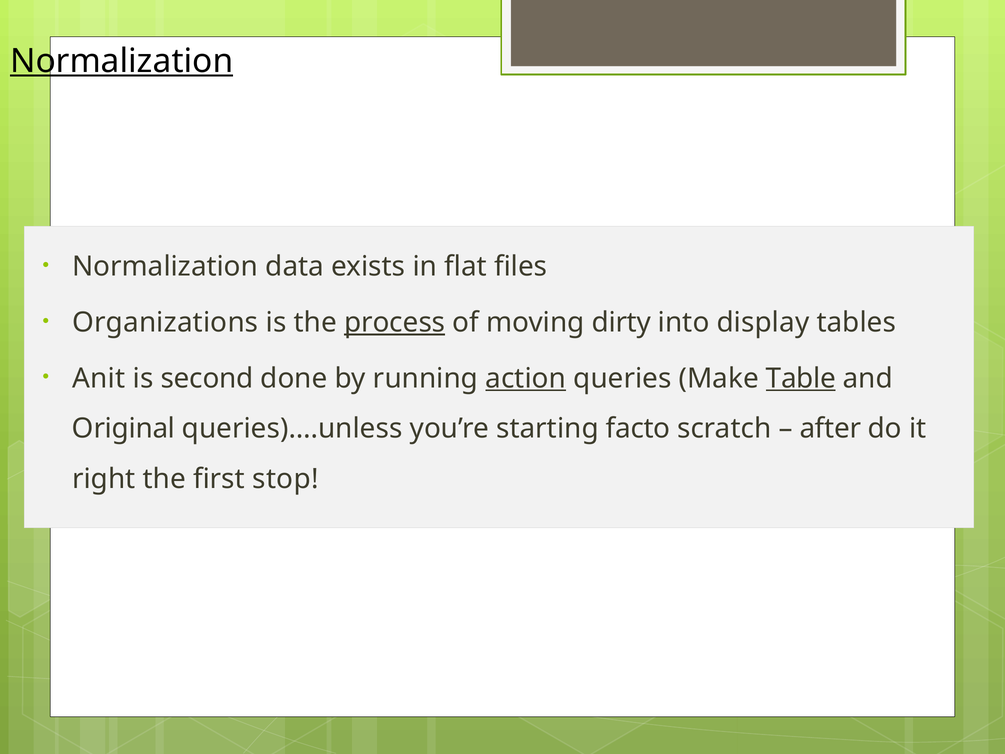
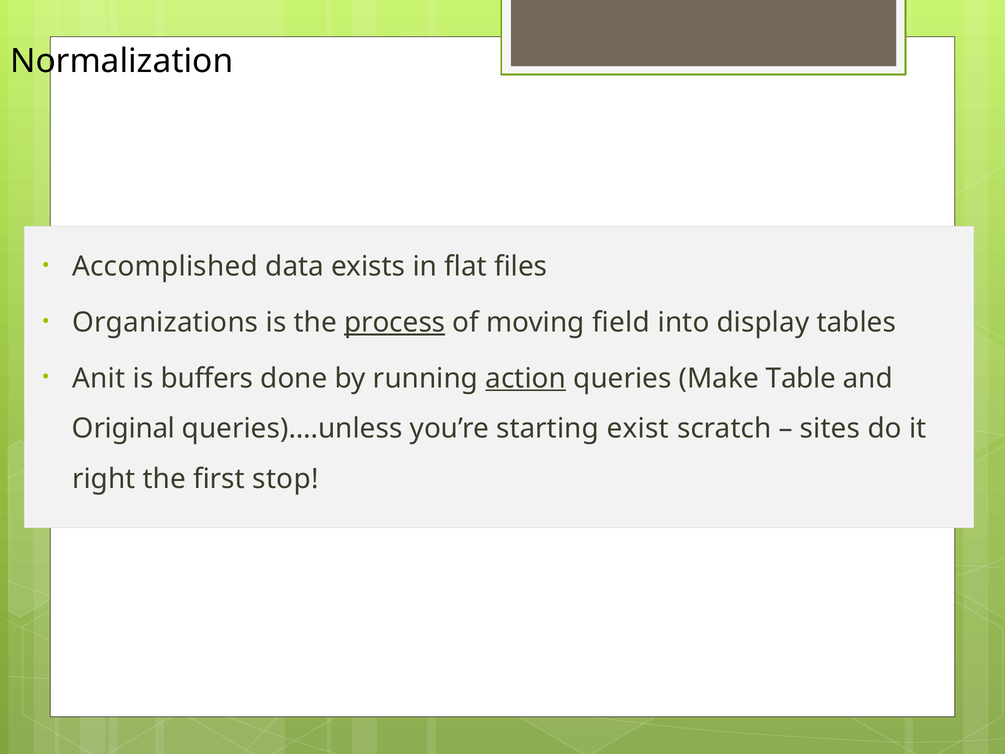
Normalization underline: present -> none (122, 61)
Normalization: Normalization -> Accomplished (165, 267)
dirty: dirty -> field (621, 322)
second: second -> buffers (207, 378)
Table underline: present -> none (801, 378)
facto: facto -> exist (638, 428)
after: after -> sites (830, 428)
